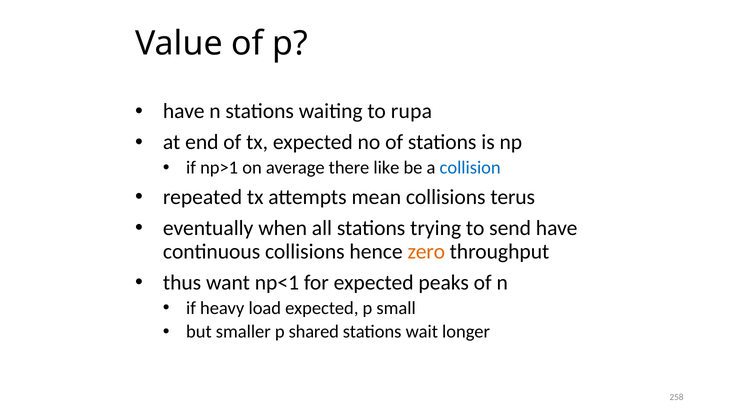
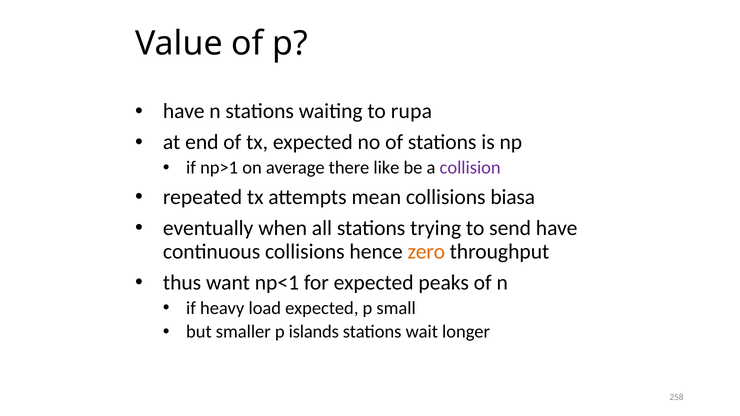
collision colour: blue -> purple (470, 168)
terus: terus -> biasa (513, 197)
shared: shared -> islands (314, 332)
